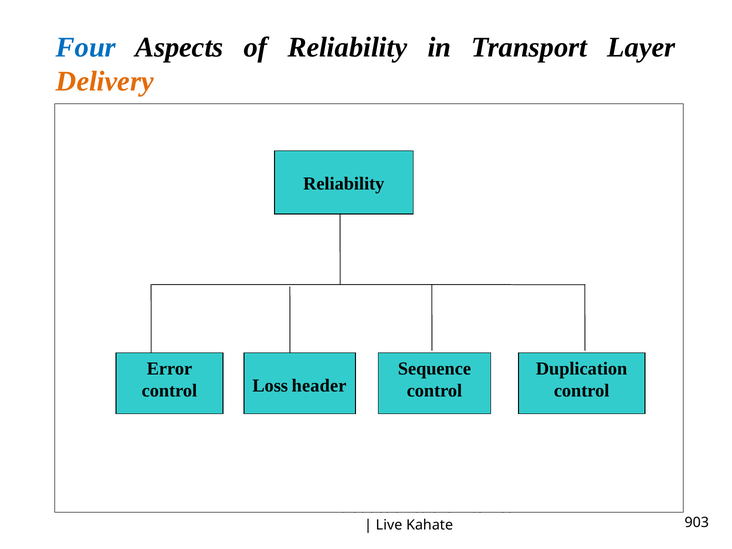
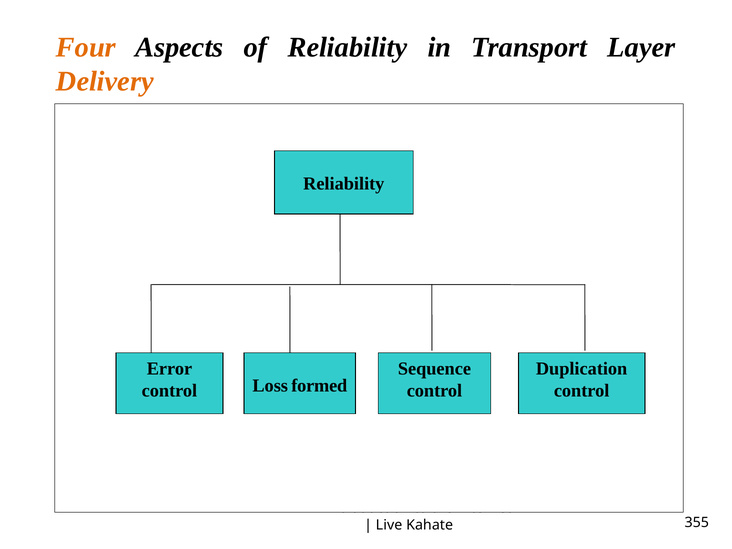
Four colour: blue -> orange (86, 47)
header: header -> formed (319, 386)
903: 903 -> 355 (697, 523)
